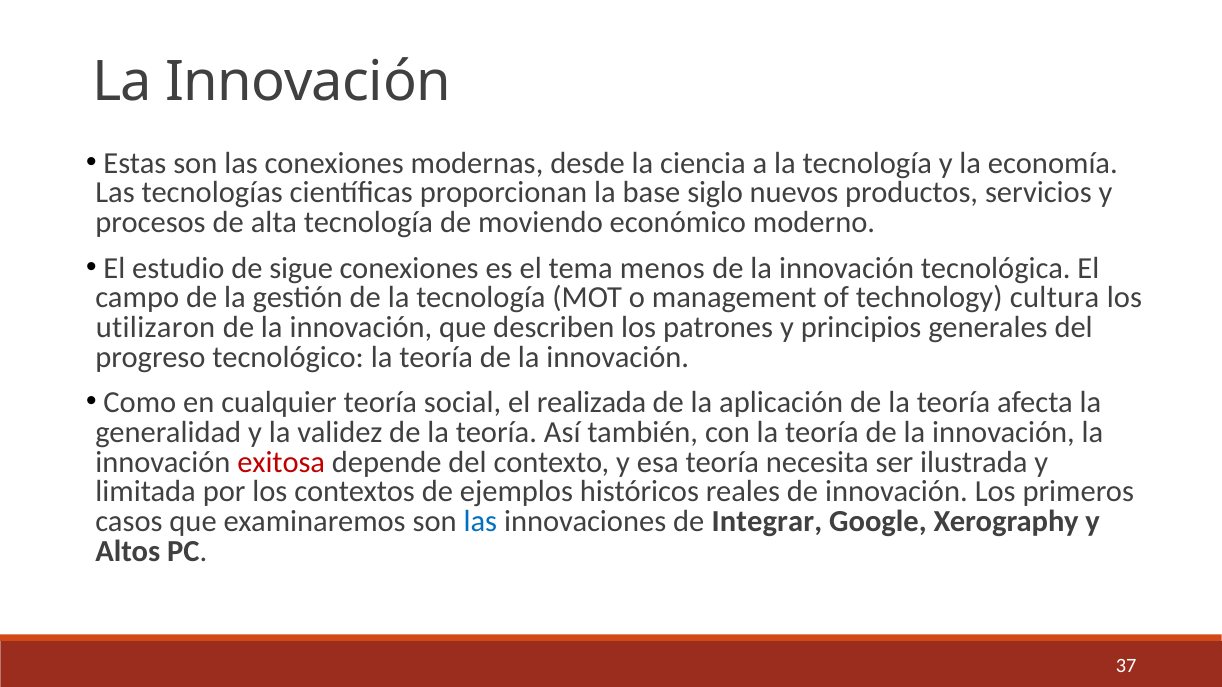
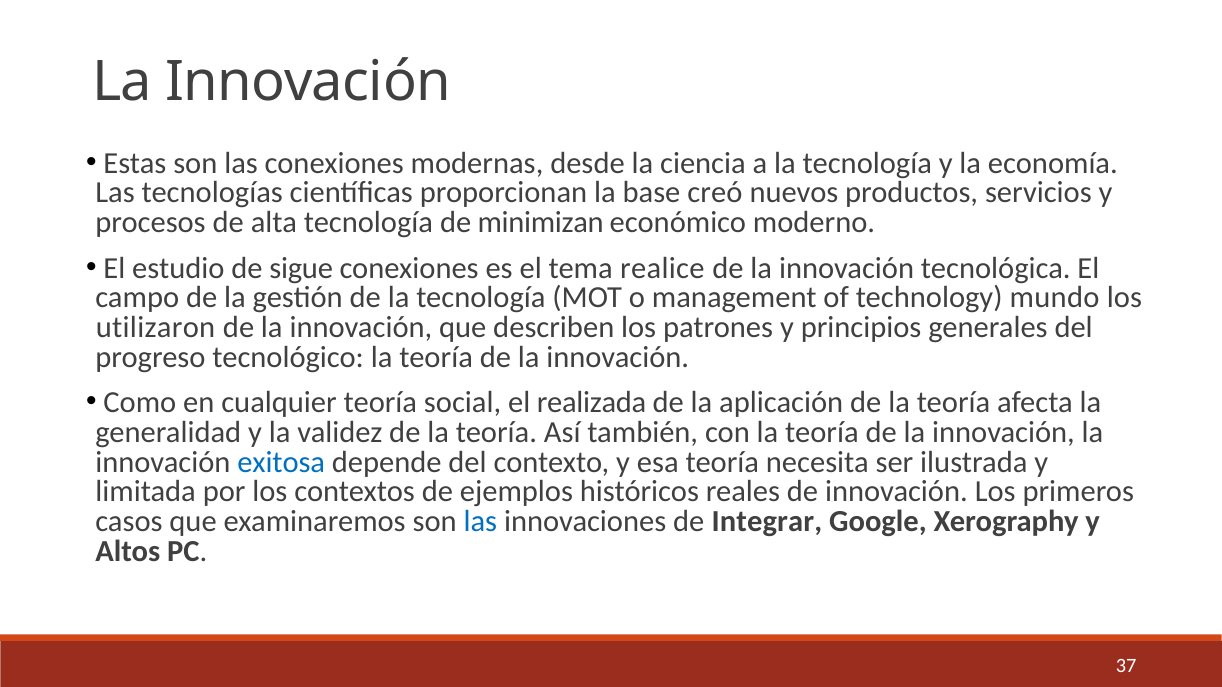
siglo: siglo -> creó (715, 193)
moviendo: moviendo -> minimizan (541, 223)
menos: menos -> realice (662, 268)
cultura: cultura -> mundo (1055, 298)
exitosa colour: red -> blue (281, 462)
